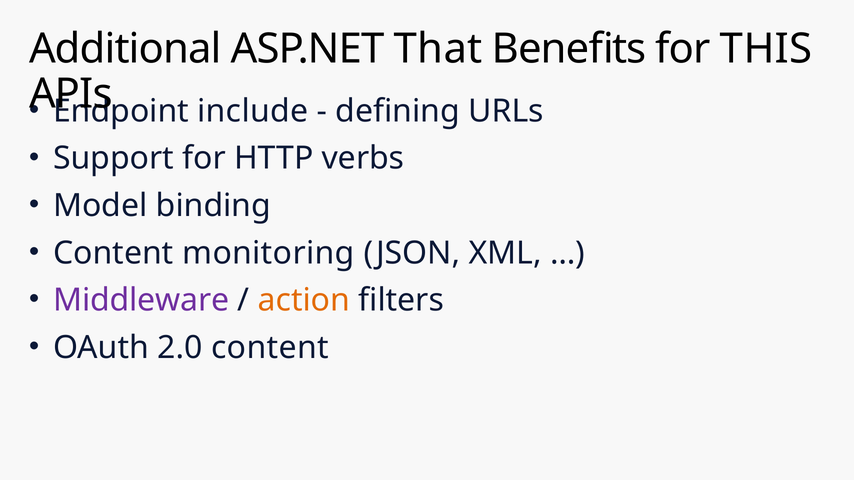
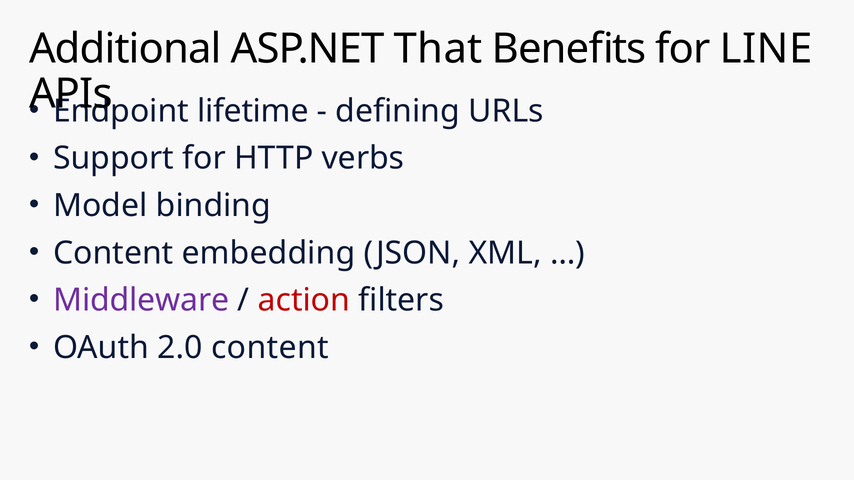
THIS: THIS -> LINE (766, 49)
include: include -> lifetime (253, 111)
monitoring: monitoring -> embedding (269, 253)
action colour: orange -> red (304, 300)
